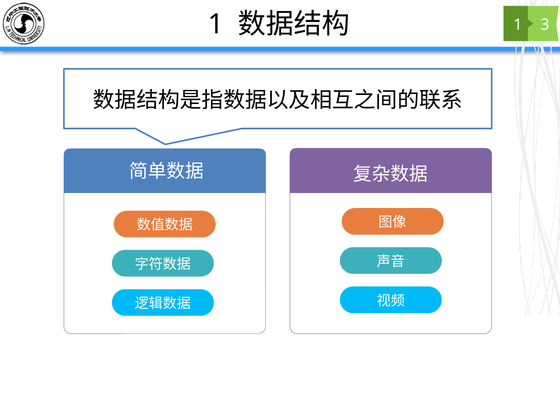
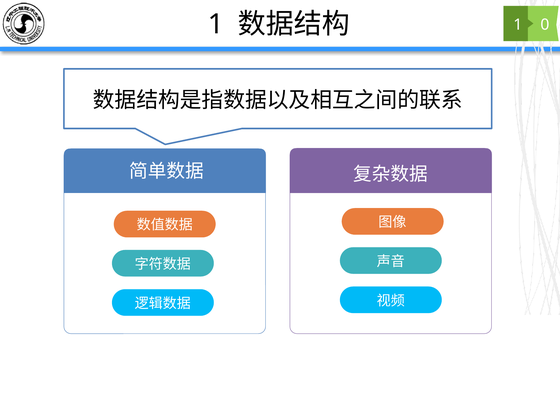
3: 3 -> 0 (545, 25)
